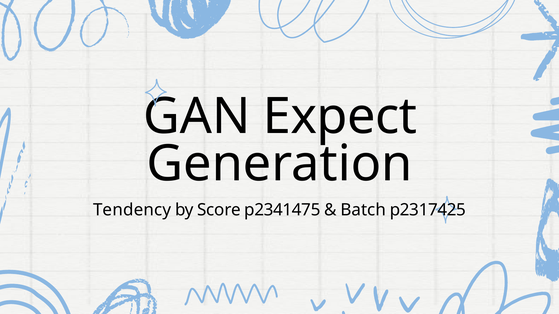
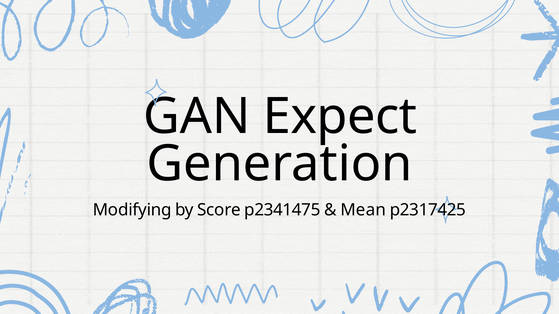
Tendency: Tendency -> Modifying (132, 210)
Batch: Batch -> Mean (363, 210)
